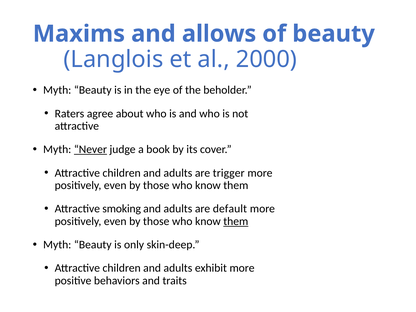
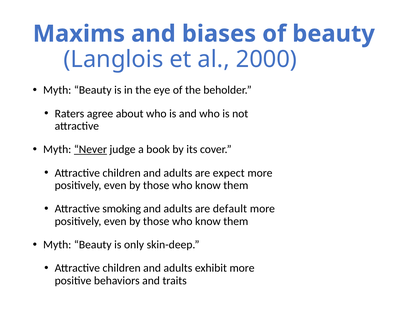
allows: allows -> biases (219, 34)
trigger: trigger -> expect (229, 173)
them underline: present -> none (236, 221)
